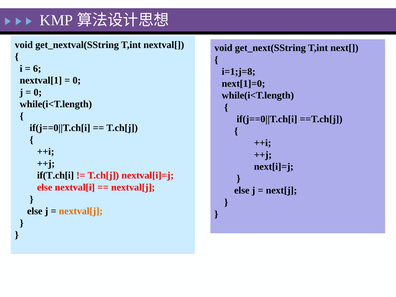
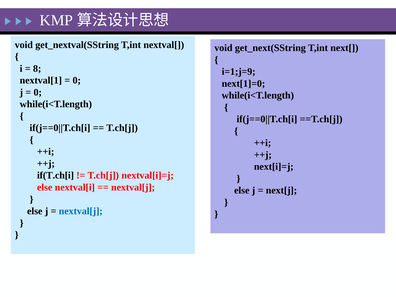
6: 6 -> 8 (37, 69)
i=1;j=8: i=1;j=8 -> i=1;j=9 (239, 72)
nextval[j colour: orange -> blue (81, 211)
